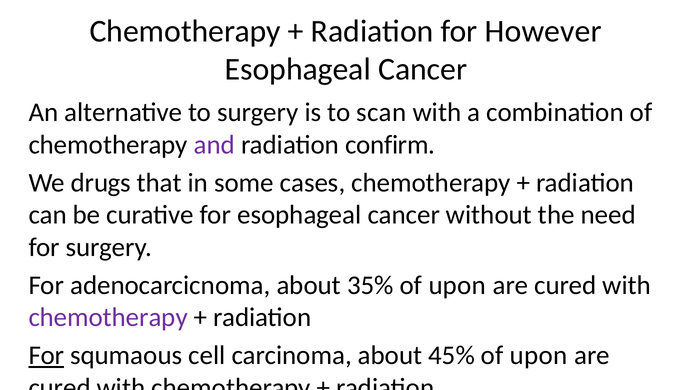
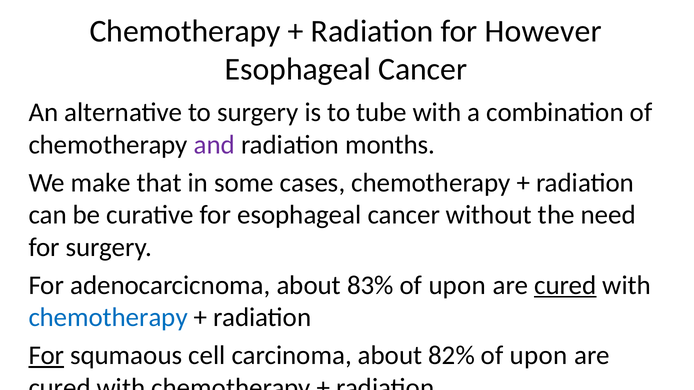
scan: scan -> tube (382, 113)
confirm: confirm -> months (390, 145)
drugs: drugs -> make (101, 183)
35%: 35% -> 83% (370, 285)
cured underline: none -> present (565, 285)
chemotherapy colour: purple -> blue (108, 318)
45%: 45% -> 82% (452, 356)
